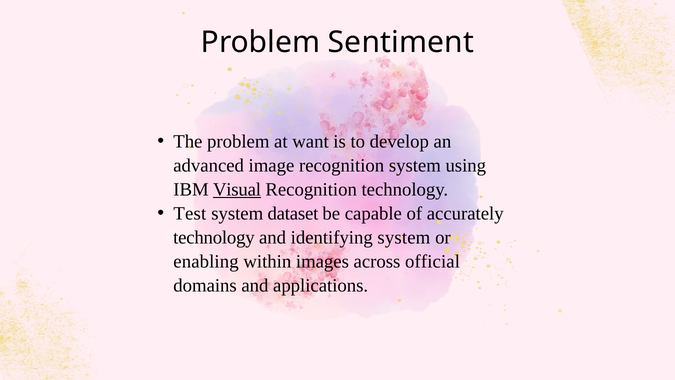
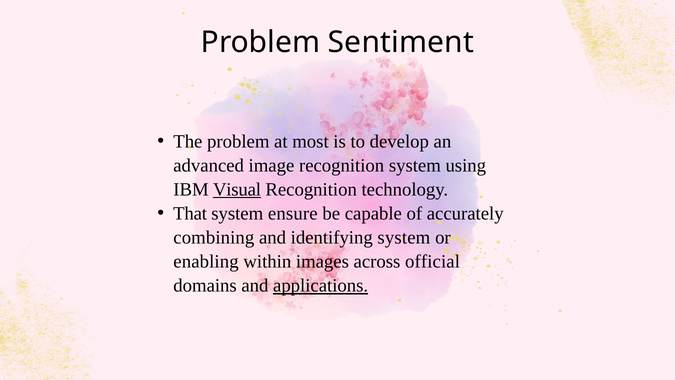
want: want -> most (311, 141)
Test: Test -> That (190, 213)
dataset: dataset -> ensure (293, 213)
technology: technology -> combining (214, 237)
applications underline: none -> present (321, 285)
